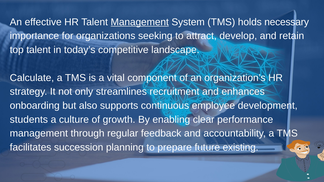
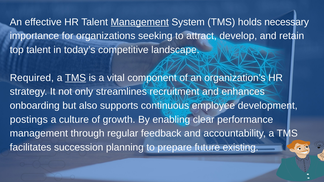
Calculate: Calculate -> Required (32, 78)
TMS underline: none -> present (75, 78)
students: students -> postings (29, 120)
